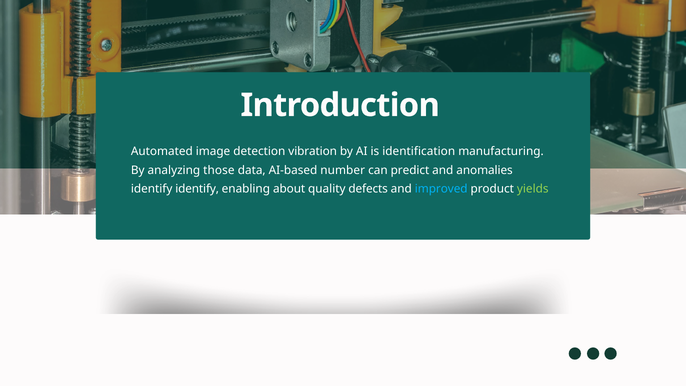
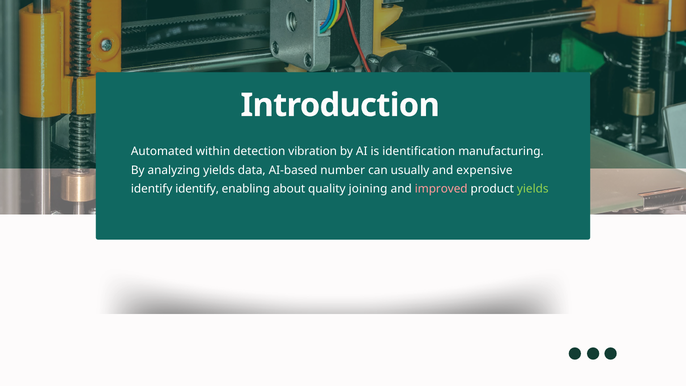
image: image -> within (213, 151)
analyzing those: those -> yields (219, 170)
predict: predict -> usually (410, 170)
anomalies: anomalies -> expensive (484, 170)
defects: defects -> joining (368, 189)
improved colour: light blue -> pink (441, 189)
